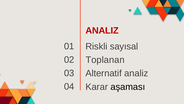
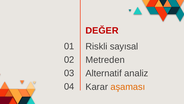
ANALIZ: ANALIZ -> DEĞER (102, 31)
Toplanan: Toplanan -> Metreden (105, 60)
aşaması colour: black -> orange (128, 86)
